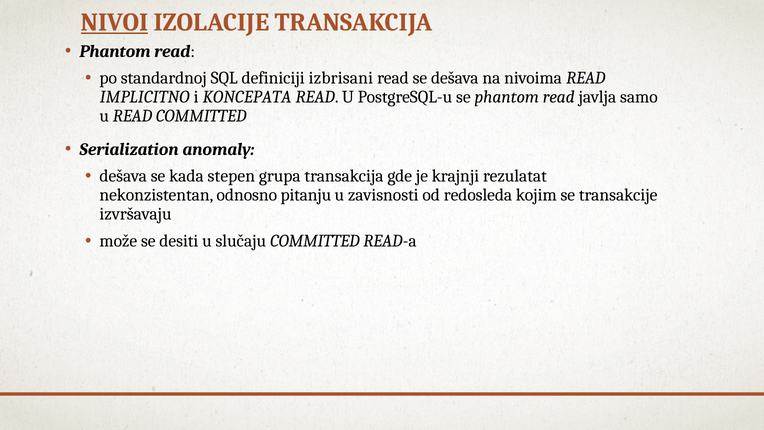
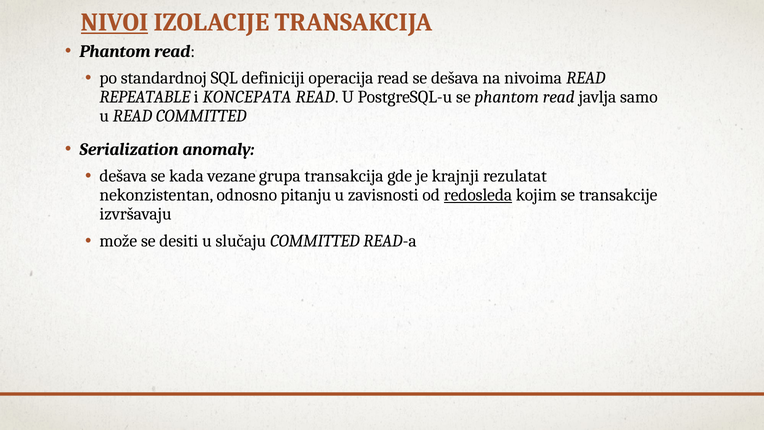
izbrisani: izbrisani -> operacija (341, 78)
IMPLICITNO: IMPLICITNO -> REPEATABLE (145, 97)
stepen: stepen -> vezane (231, 176)
redosleda underline: none -> present (478, 195)
